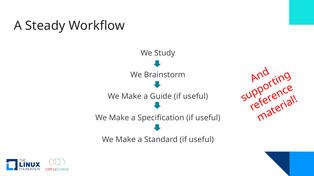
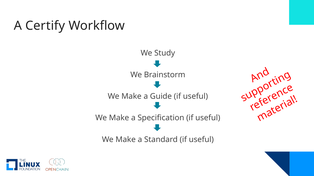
Steady: Steady -> Certify (45, 26)
